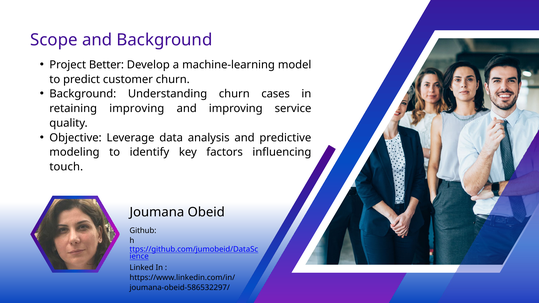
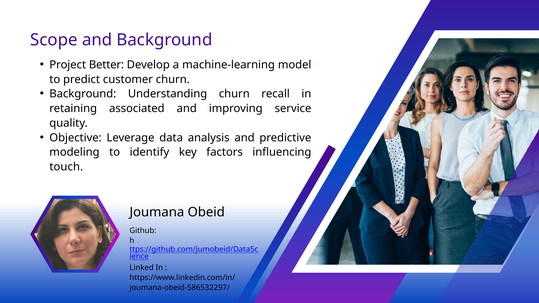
cases: cases -> recall (276, 94)
retaining improving: improving -> associated (137, 109)
